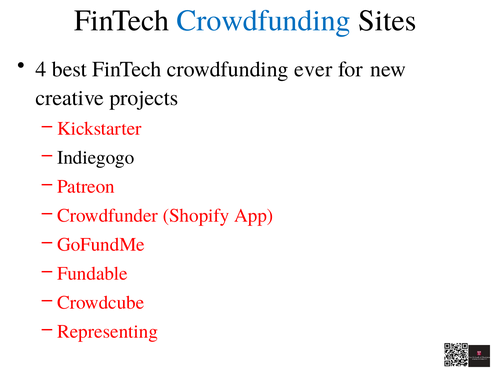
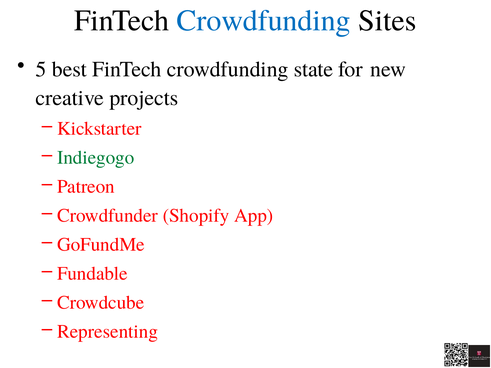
4: 4 -> 5 (41, 69)
ever: ever -> state (313, 69)
Indiegogo colour: black -> green (96, 158)
